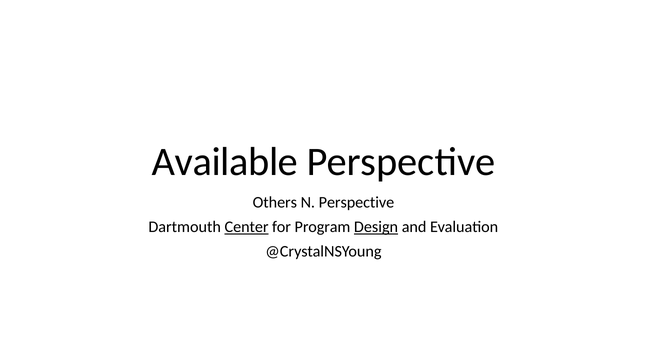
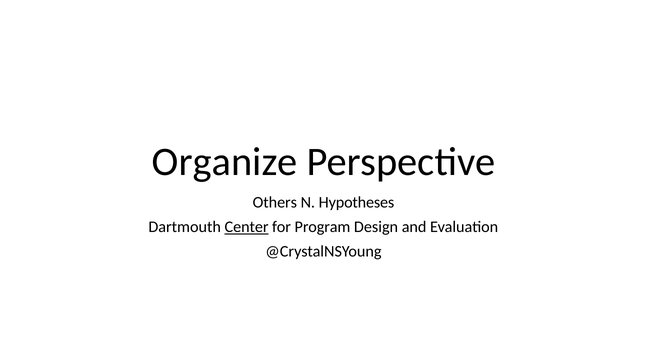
Available: Available -> Organize (225, 162)
N Perspective: Perspective -> Hypotheses (357, 202)
Design underline: present -> none (376, 227)
